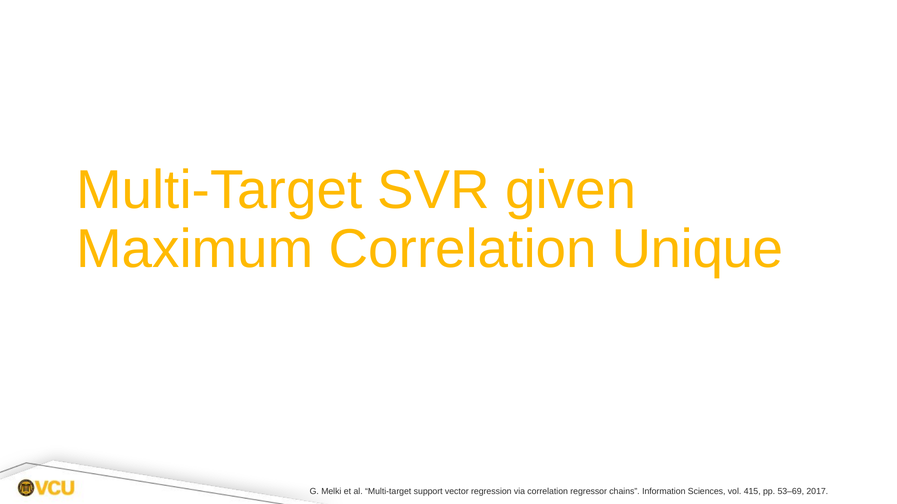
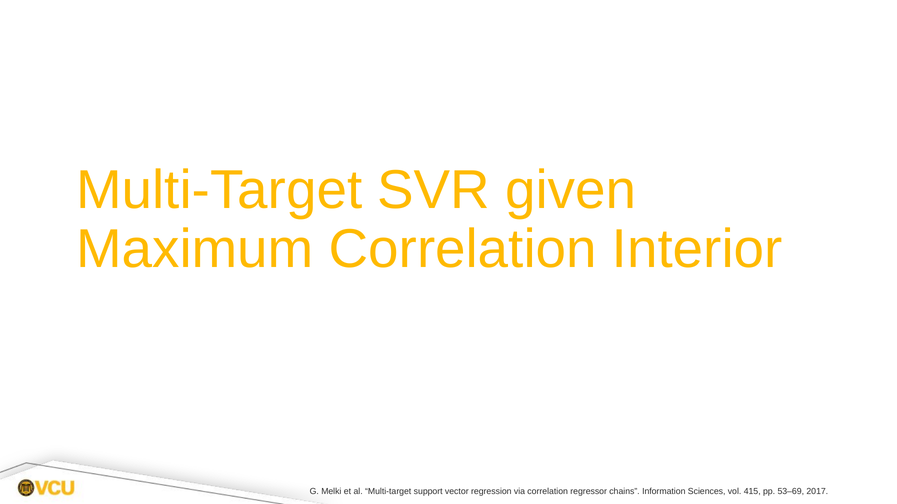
Unique: Unique -> Interior (697, 250)
